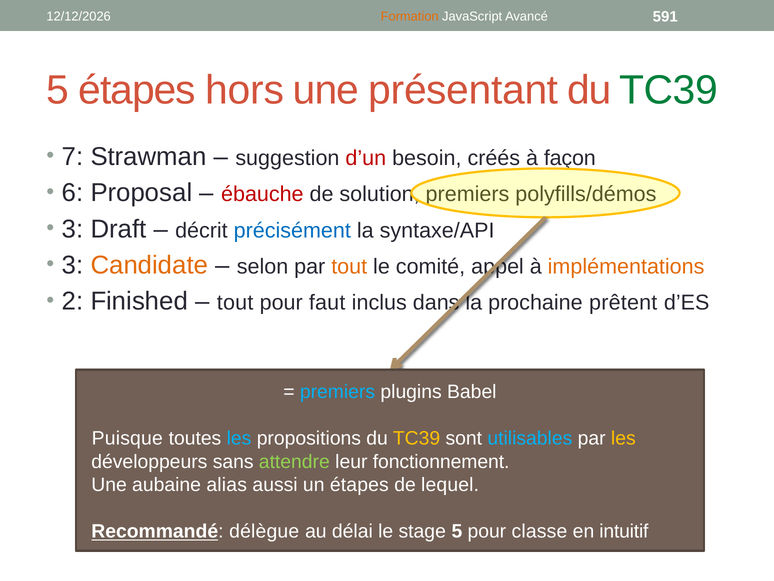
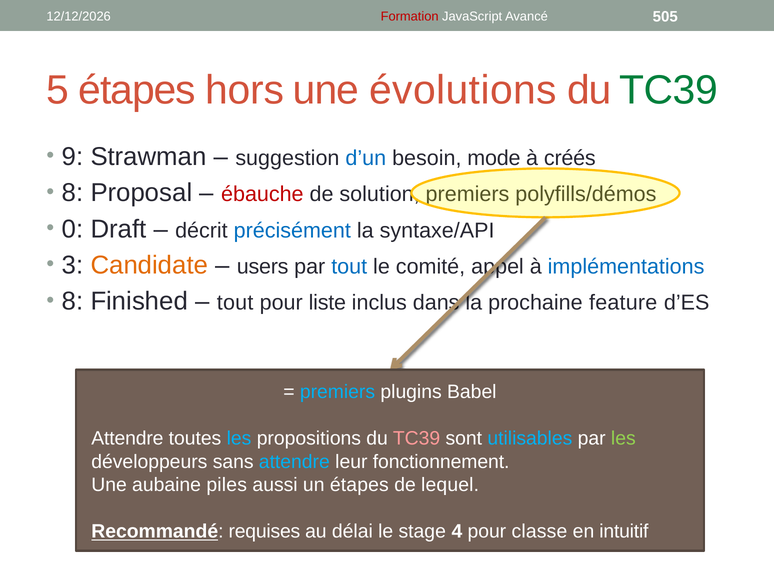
Formation colour: orange -> red (410, 16)
591: 591 -> 505 (665, 17)
présentant: présentant -> évolutions (463, 90)
7: 7 -> 9 (73, 157)
d’un colour: red -> blue (366, 158)
créés: créés -> mode (494, 158)
façon: façon -> créés (570, 158)
6: 6 -> 8 (73, 193)
3: 3 -> 0 (73, 229)
selon: selon -> users (263, 266)
tout colour: orange -> blue (349, 266)
implémentations colour: orange -> blue (626, 266)
2: 2 -> 8 (73, 301)
faut: faut -> liste (327, 302)
prêtent: prêtent -> feature (623, 302)
Puisque: Puisque -> Attendre (127, 438)
TC39 colour: yellow -> pink (417, 438)
les colour: yellow -> light green (623, 438)
attendre colour: light green -> light blue (294, 461)
alias: alias -> piles (227, 484)
délègue: délègue -> requises (264, 531)
stage 5: 5 -> 4 (457, 531)
